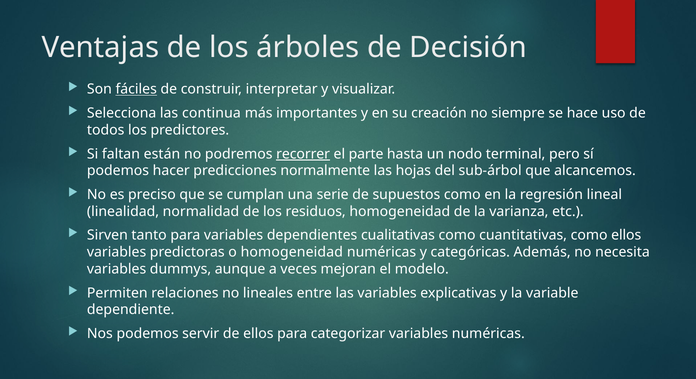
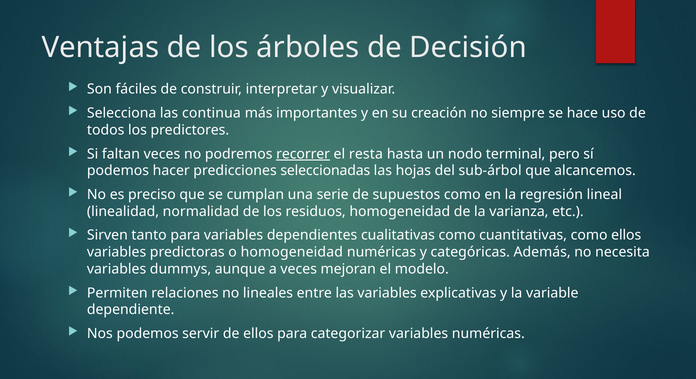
fáciles underline: present -> none (136, 89)
faltan están: están -> veces (162, 154)
parte: parte -> resta (366, 154)
normalmente: normalmente -> seleccionadas (325, 171)
